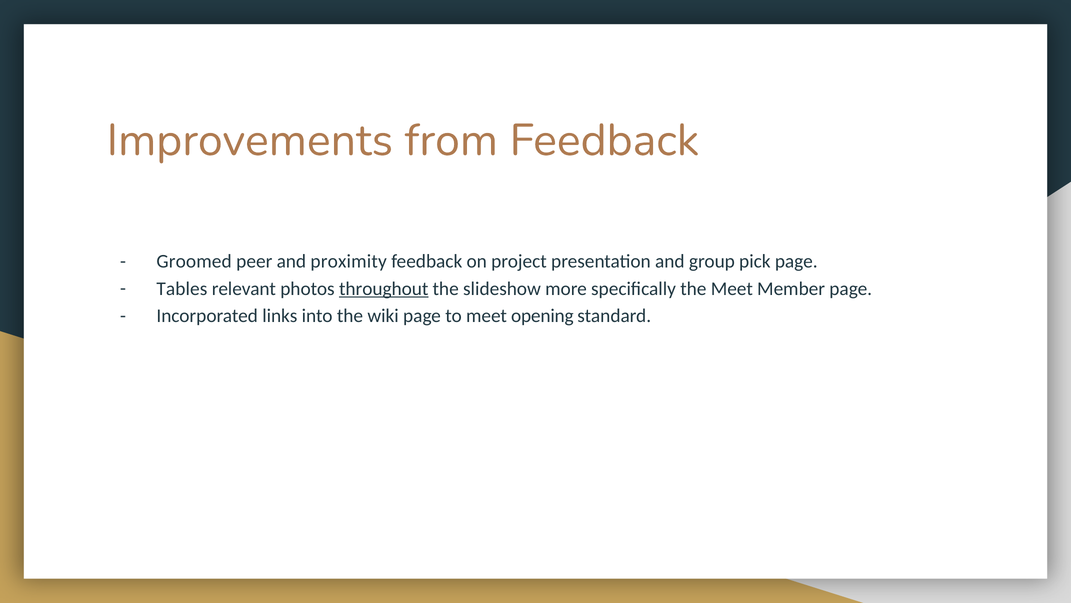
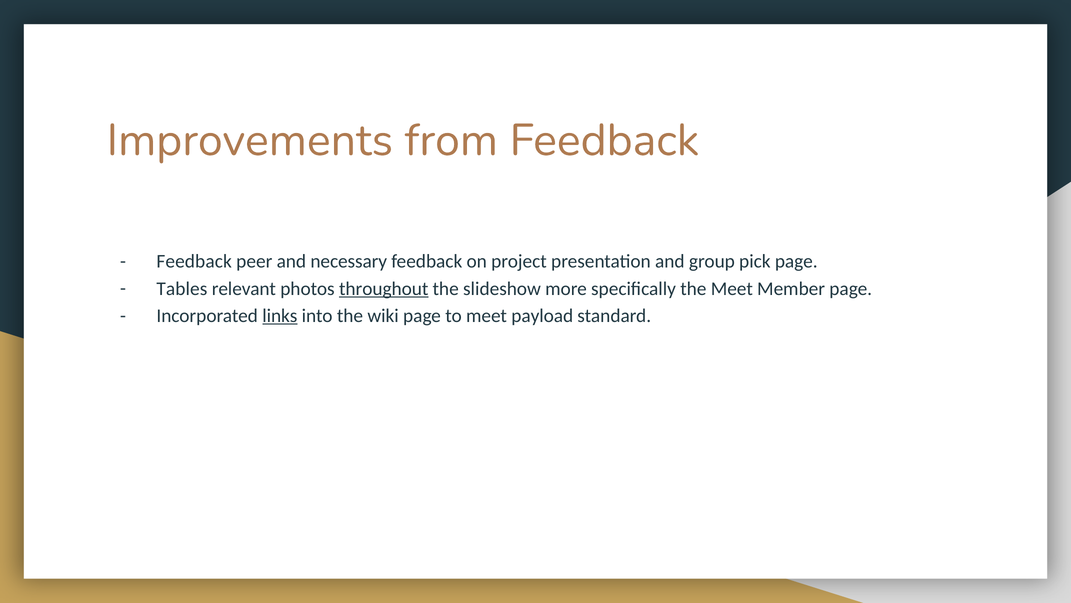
Groomed: Groomed -> Feedback (194, 261)
proximity: proximity -> necessary (349, 261)
links underline: none -> present (280, 315)
opening: opening -> payload (542, 315)
